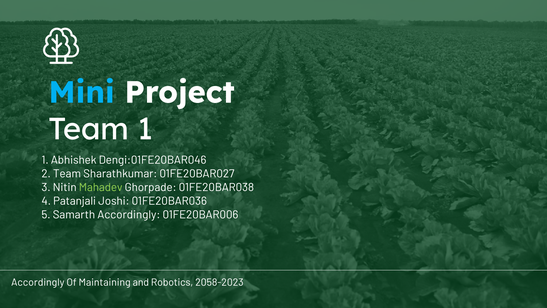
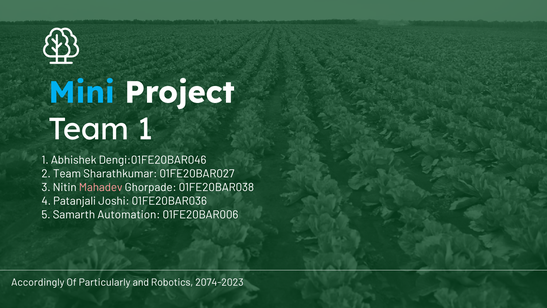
Mahadev colour: light green -> pink (101, 187)
Samarth Accordingly: Accordingly -> Automation (129, 215)
Maintaining: Maintaining -> Particularly (105, 282)
2058-2023: 2058-2023 -> 2074-2023 (219, 282)
